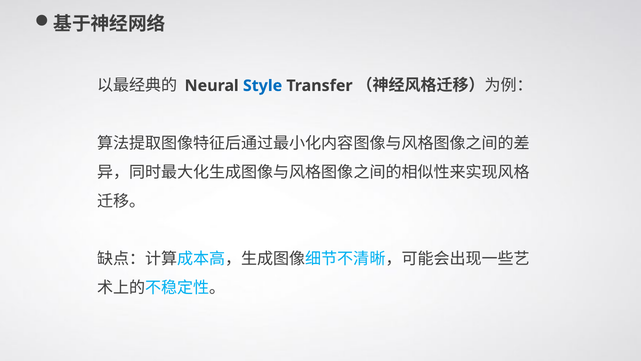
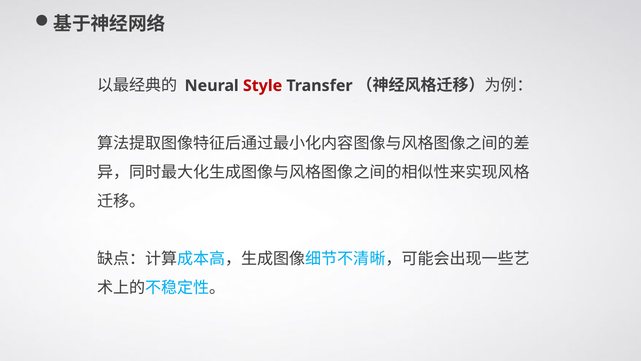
Style colour: blue -> red (263, 86)
